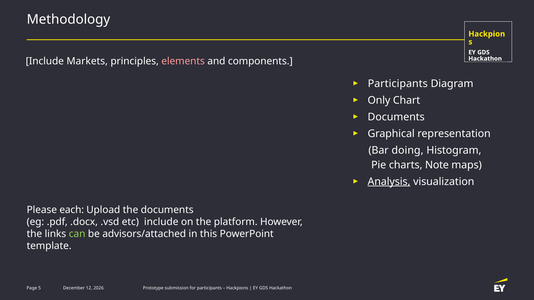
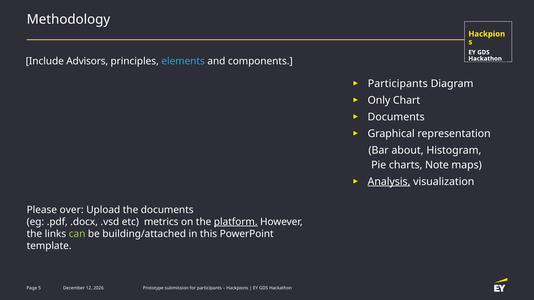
Markets: Markets -> Advisors (87, 61)
elements colour: pink -> light blue (183, 61)
doing: doing -> about (408, 150)
each: each -> over (72, 210)
etc include: include -> metrics (161, 222)
platform underline: none -> present (236, 222)
advisors/attached: advisors/attached -> building/attached (144, 234)
